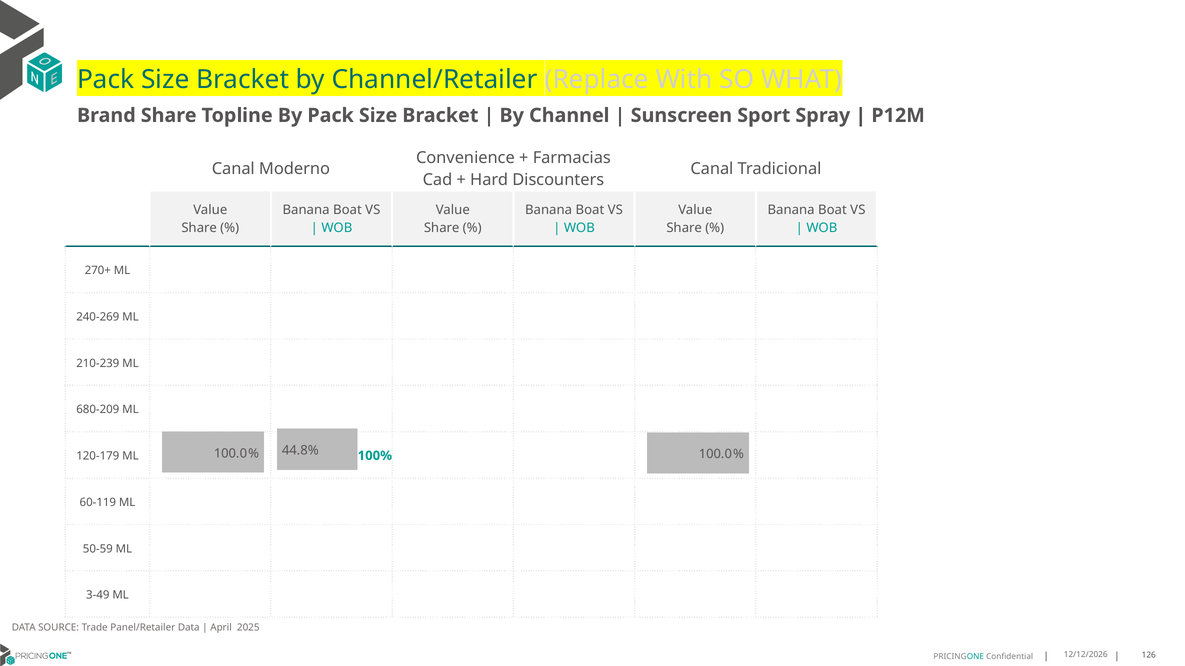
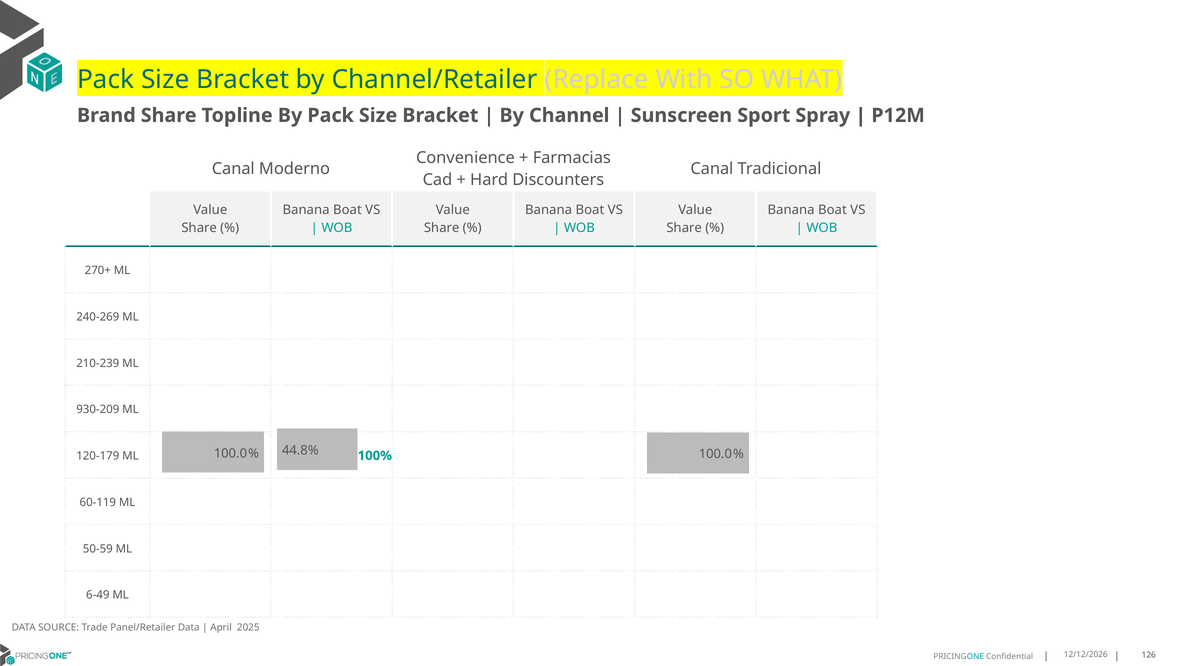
680-209: 680-209 -> 930-209 (98, 410)
3-49: 3-49 -> 6-49 (98, 596)
